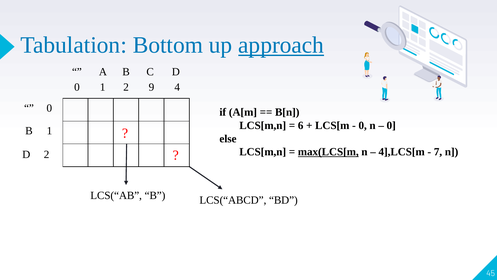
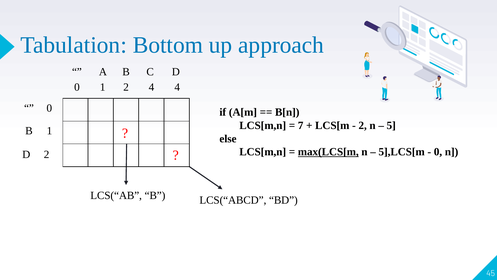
approach underline: present -> none (281, 45)
2 9: 9 -> 4 (151, 87)
6: 6 -> 7 (301, 125)
0: 0 -> 2 (363, 125)
0: 0 -> 5 (391, 125)
4],LCS[m: 4],LCS[m -> 5],LCS[m (402, 152)
7: 7 -> 0 (438, 152)
